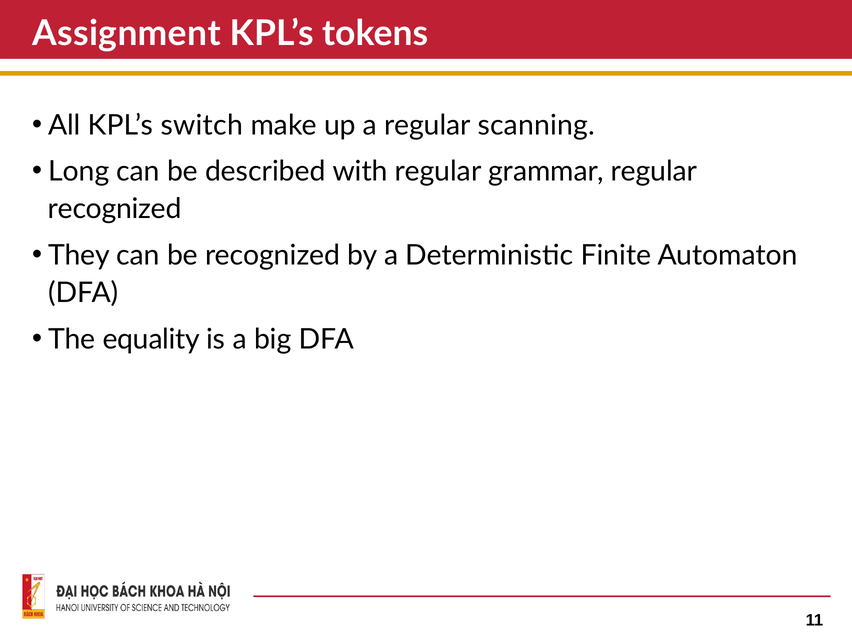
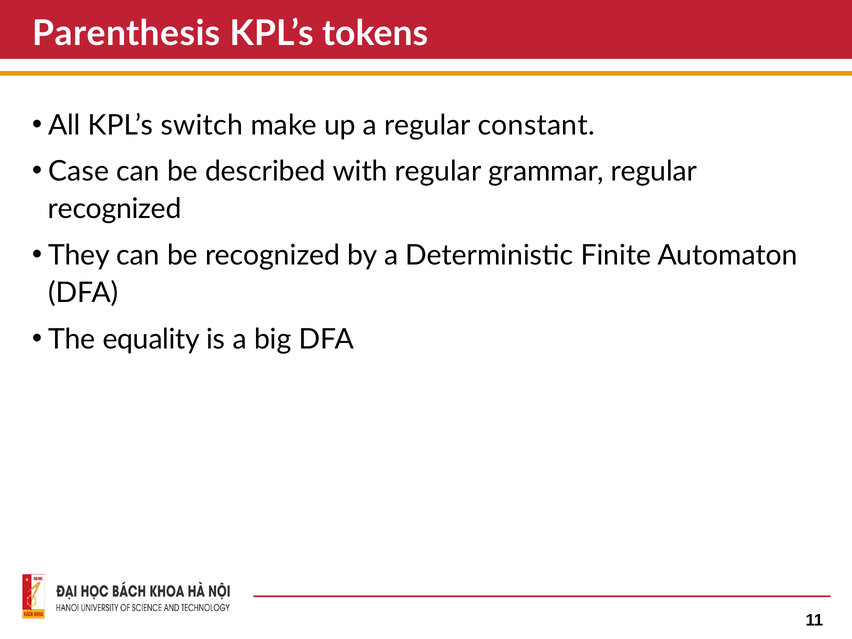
Assignment: Assignment -> Parenthesis (127, 34)
scanning: scanning -> constant (536, 125)
Long: Long -> Case (79, 172)
